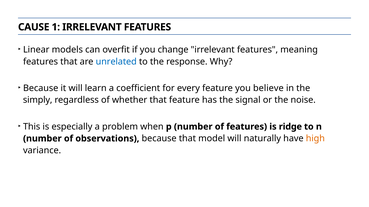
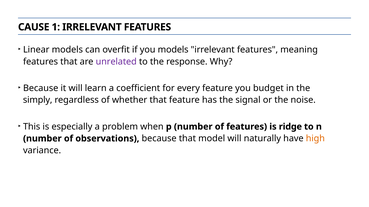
you change: change -> models (173, 50)
unrelated colour: blue -> purple (116, 62)
believe: believe -> budget (268, 88)
